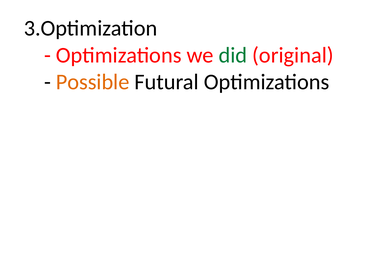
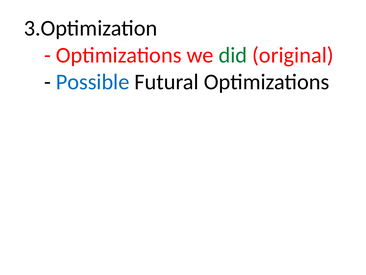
Possible colour: orange -> blue (93, 82)
